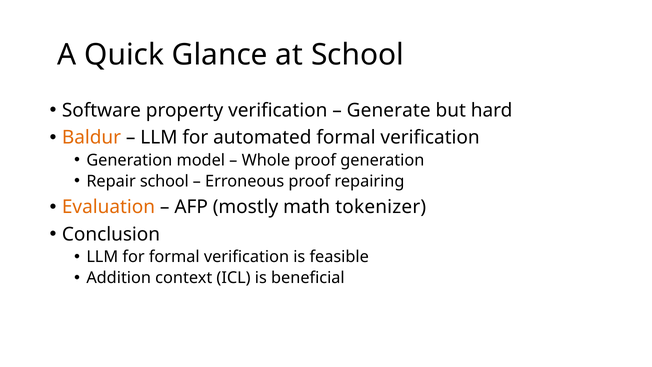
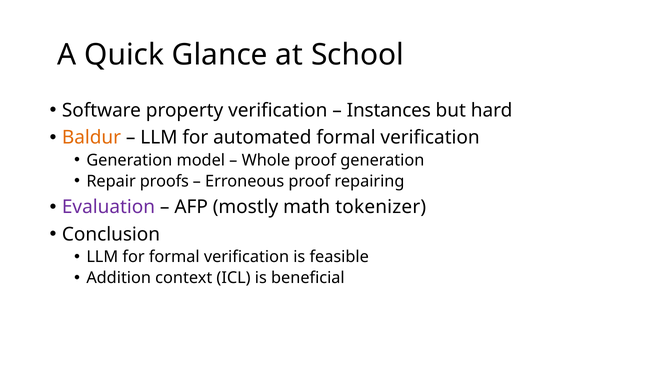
Generate: Generate -> Instances (389, 110)
Repair school: school -> proofs (164, 181)
Evaluation colour: orange -> purple (108, 207)
